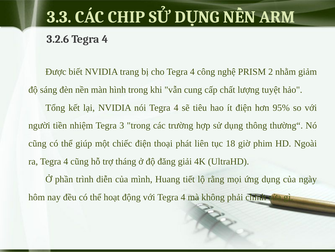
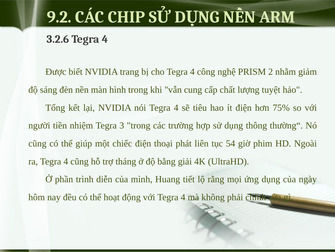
3.3: 3.3 -> 9.2 (59, 17)
95%: 95% -> 75% (281, 107)
18: 18 -> 54 (230, 143)
đăng: đăng -> bằng (166, 161)
